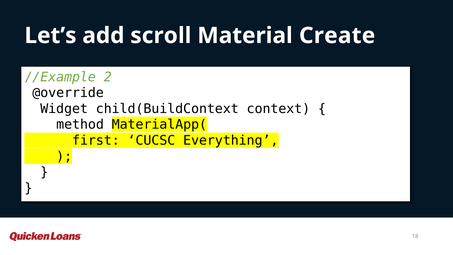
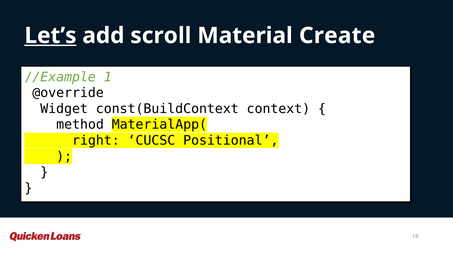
Let’s underline: none -> present (50, 36)
2: 2 -> 1 (108, 77)
child(BuildContext: child(BuildContext -> const(BuildContext (167, 109)
first: first -> right (96, 140)
Everything: Everything -> Positional (231, 140)
